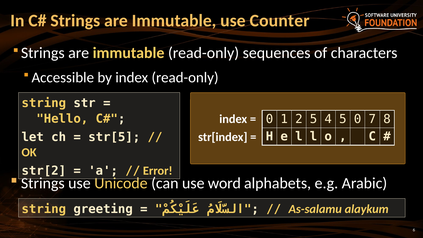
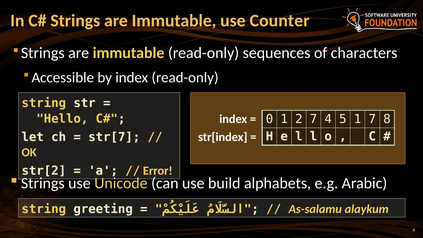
2 5: 5 -> 7 (314, 119)
5 0: 0 -> 1 (358, 119)
str[5: str[5 -> str[7 (114, 137)
word: word -> build (224, 183)
